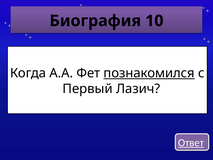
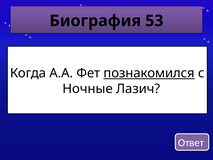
10: 10 -> 53 (154, 21)
Первый: Первый -> Ночные (88, 89)
Ответ underline: present -> none (191, 143)
